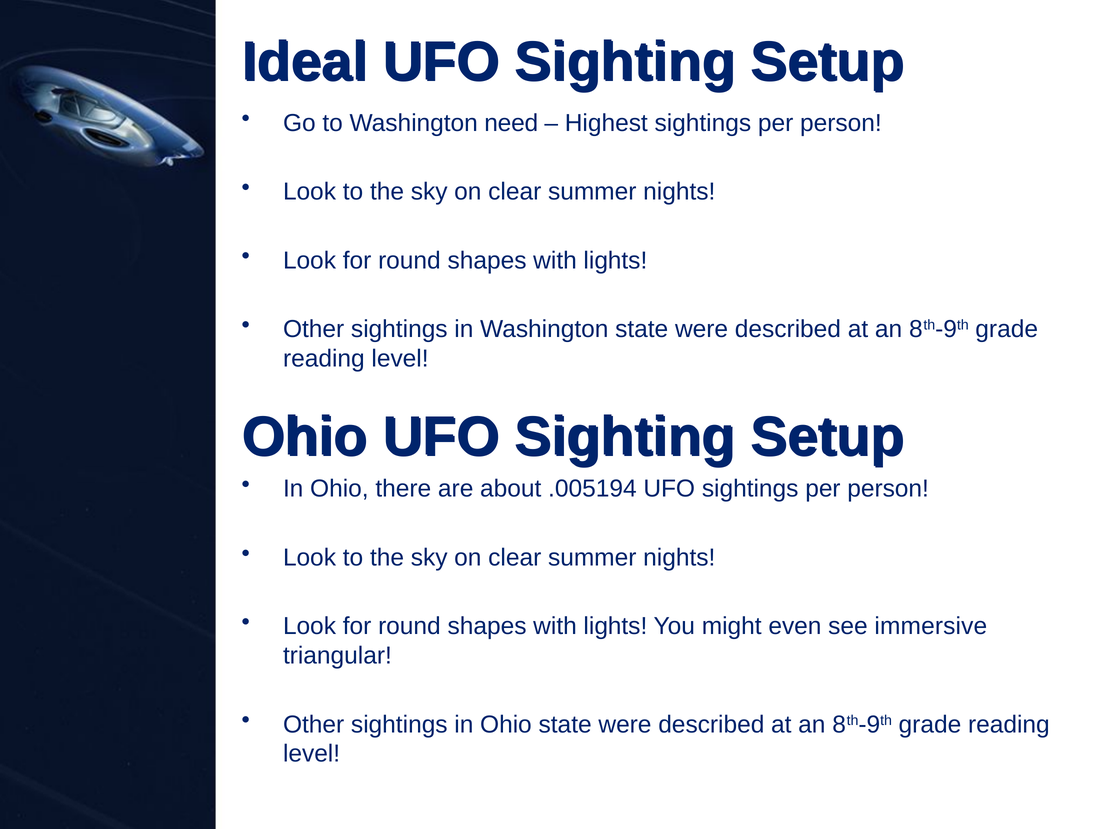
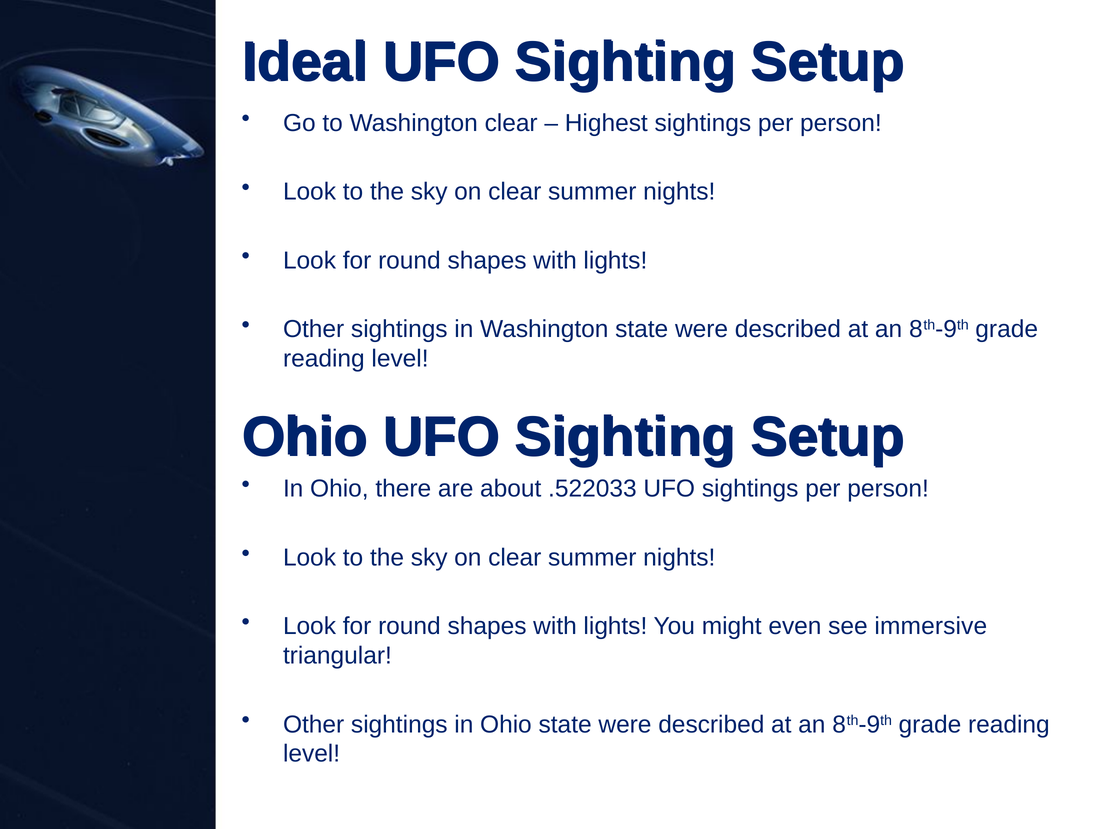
Washington need: need -> clear (511, 123)
.005194: .005194 -> .522033 (592, 489)
